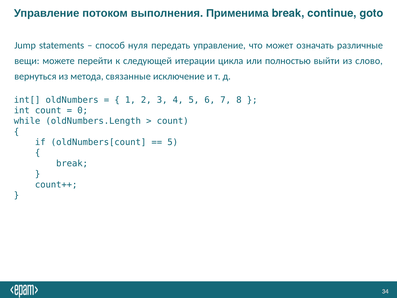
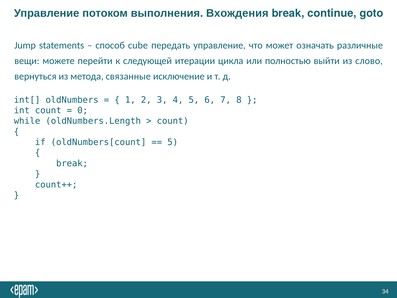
Применима: Применима -> Вхождения (237, 13)
нуля: нуля -> cube (138, 45)
